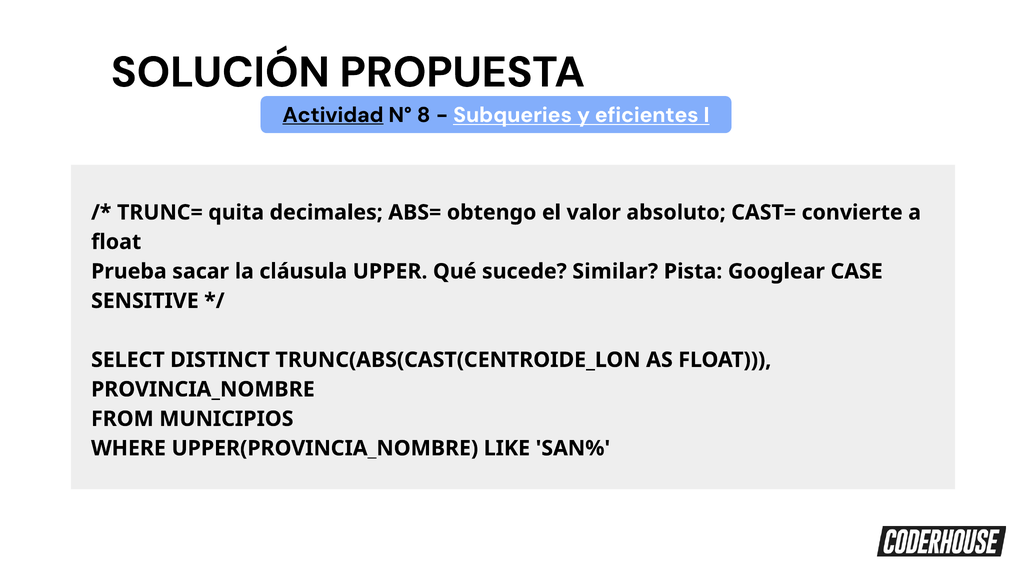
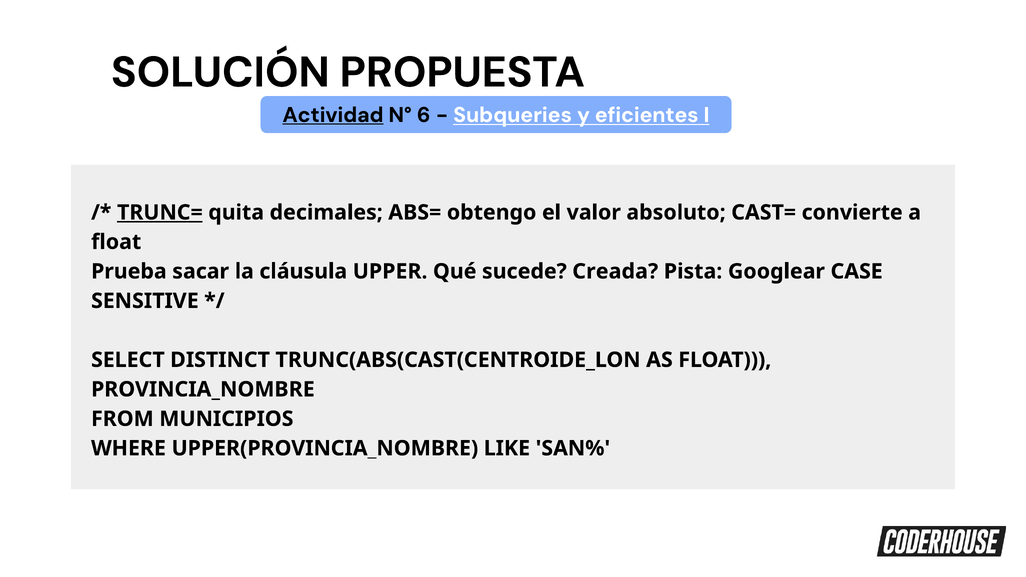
8: 8 -> 6 (424, 115)
TRUNC= underline: none -> present (160, 213)
Similar: Similar -> Creada (615, 272)
